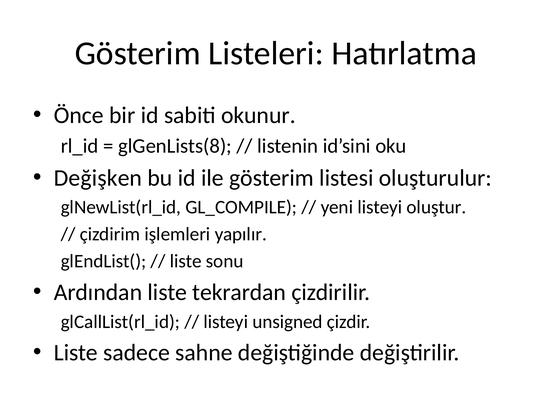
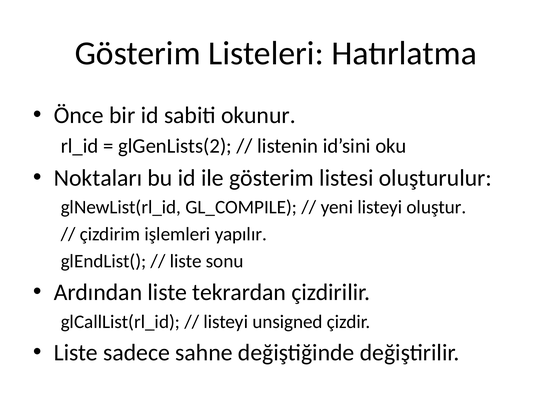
glGenLists(8: glGenLists(8 -> glGenLists(2 (175, 146)
Değişken: Değişken -> Noktaları (98, 178)
